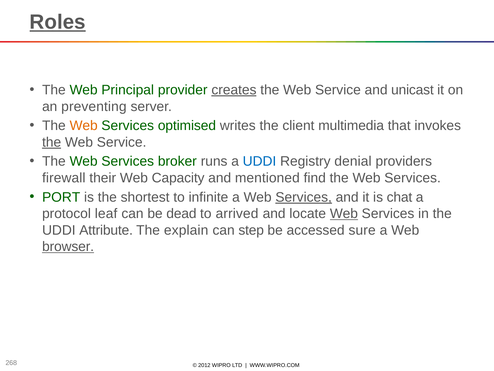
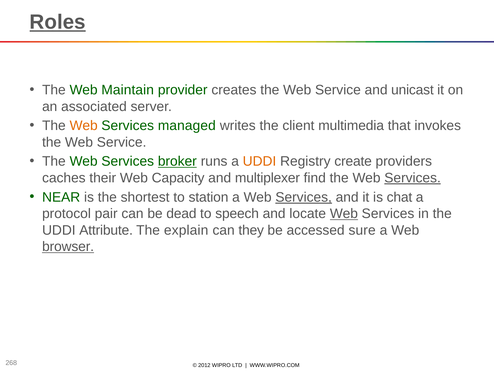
Principal: Principal -> Maintain (128, 90)
creates underline: present -> none (234, 90)
preventing: preventing -> associated (94, 106)
optimised: optimised -> managed (187, 126)
the underline: present -> none (52, 142)
broker underline: none -> present (177, 161)
UDDI colour: blue -> orange (259, 161)
denial: denial -> create (353, 161)
firewall: firewall -> caches (64, 178)
mentioned: mentioned -> multiplexer (267, 178)
Services underline: none -> present (413, 178)
PORT: PORT -> NEAR (61, 197)
infinite: infinite -> station (208, 197)
leaf: leaf -> pair (106, 213)
arrived: arrived -> speech (237, 213)
step: step -> they (251, 230)
